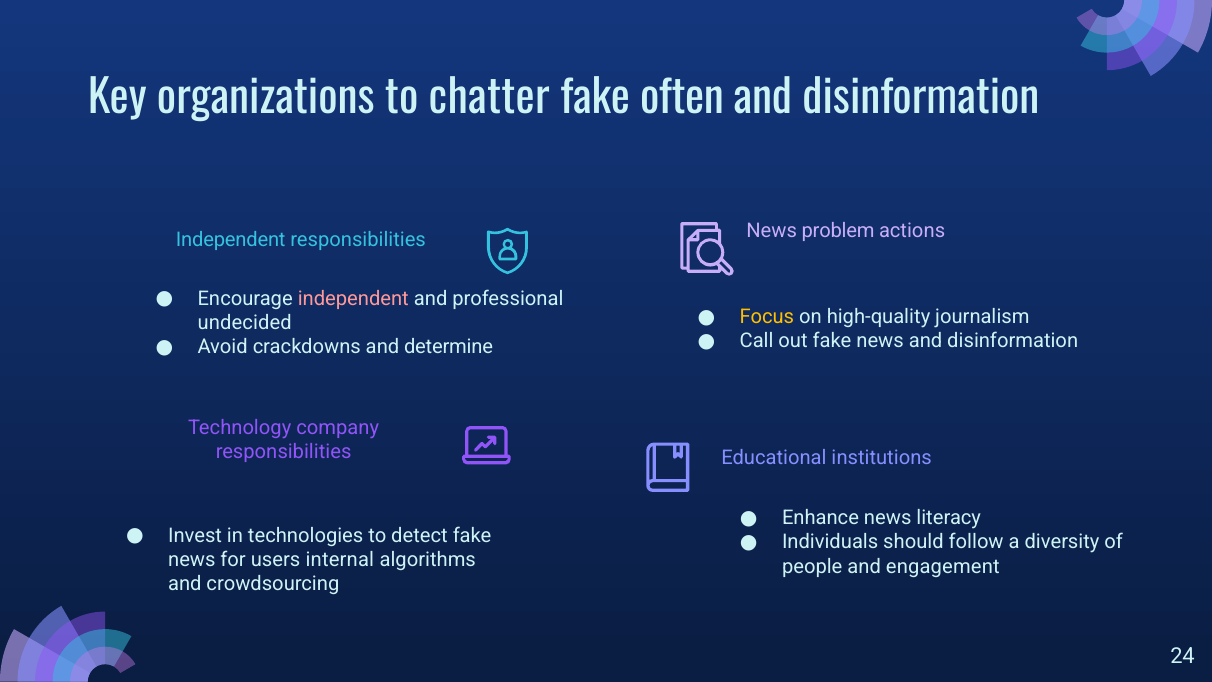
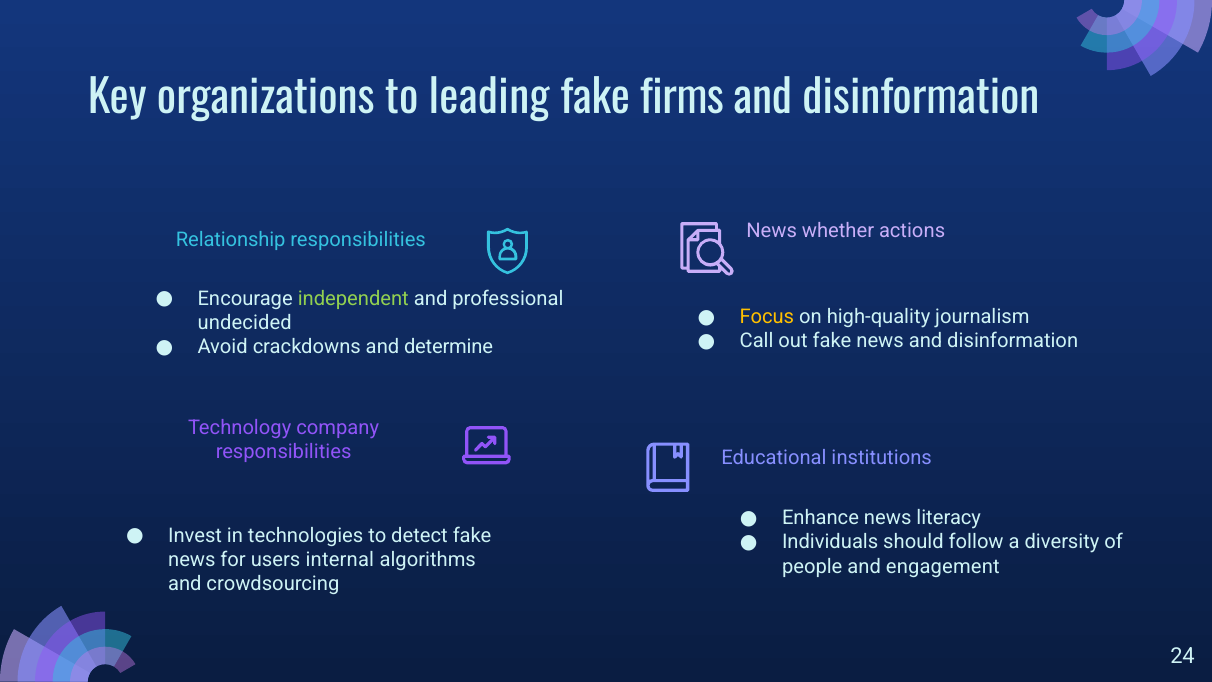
chatter: chatter -> leading (489, 99)
often: often -> firms (682, 99)
problem: problem -> whether (838, 231)
Independent: Independent -> Relationship (231, 240)
independent colour: pink -> light green (353, 299)
